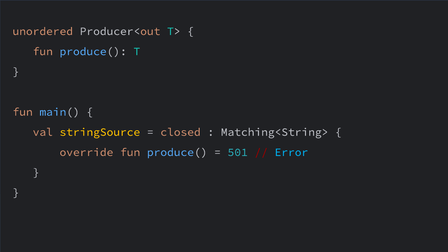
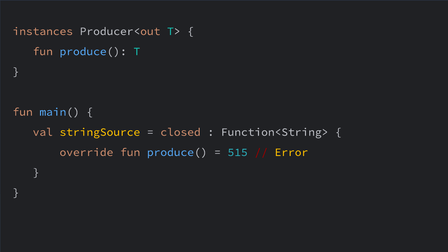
unordered: unordered -> instances (43, 31)
Matching<String>: Matching<String> -> Function<String> (275, 132)
501: 501 -> 515 (238, 152)
Error colour: light blue -> yellow (291, 152)
